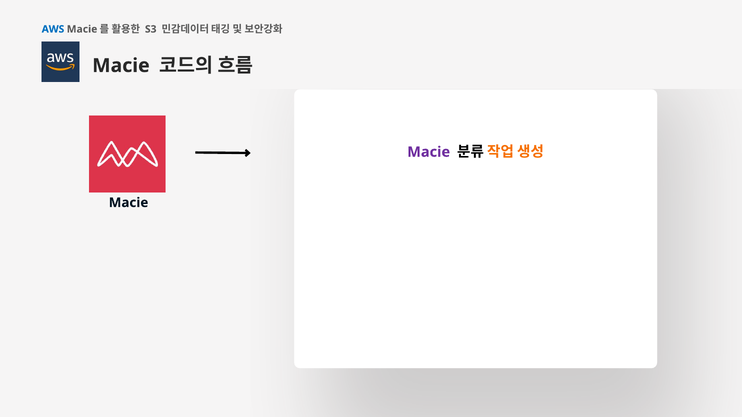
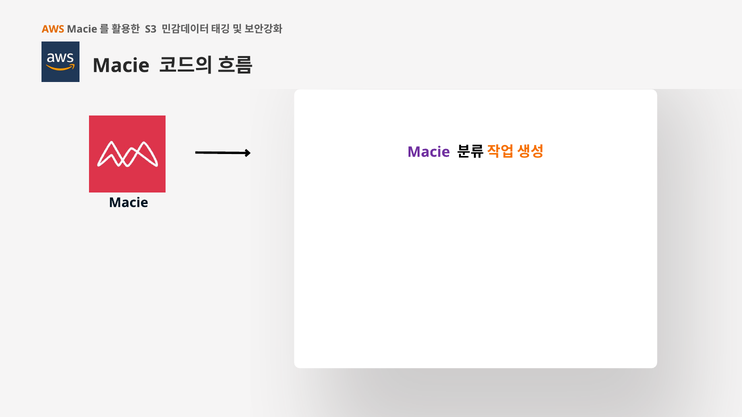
AWS colour: blue -> orange (53, 29)
